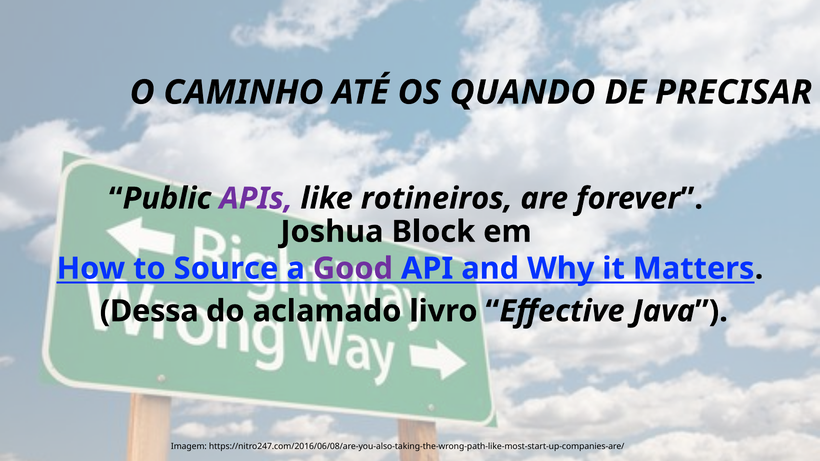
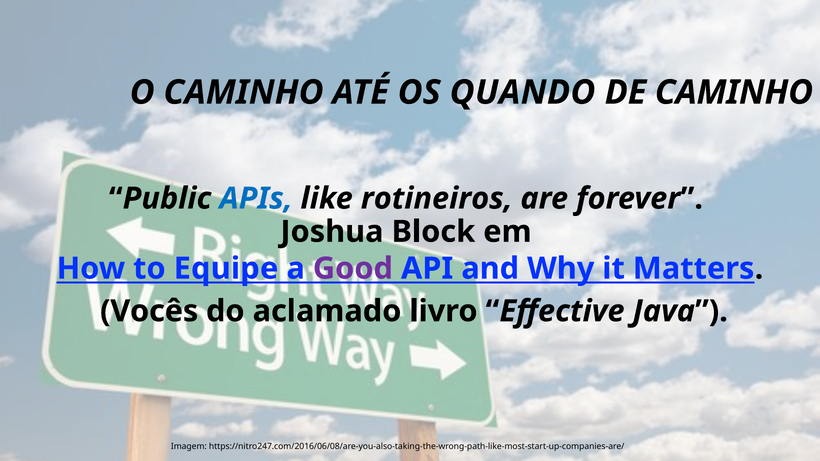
DE PRECISAR: PRECISAR -> CAMINHO (734, 93)
APIs colour: purple -> blue (256, 199)
Source: Source -> Equipe (226, 269)
Dessa: Dessa -> Vocês (149, 311)
